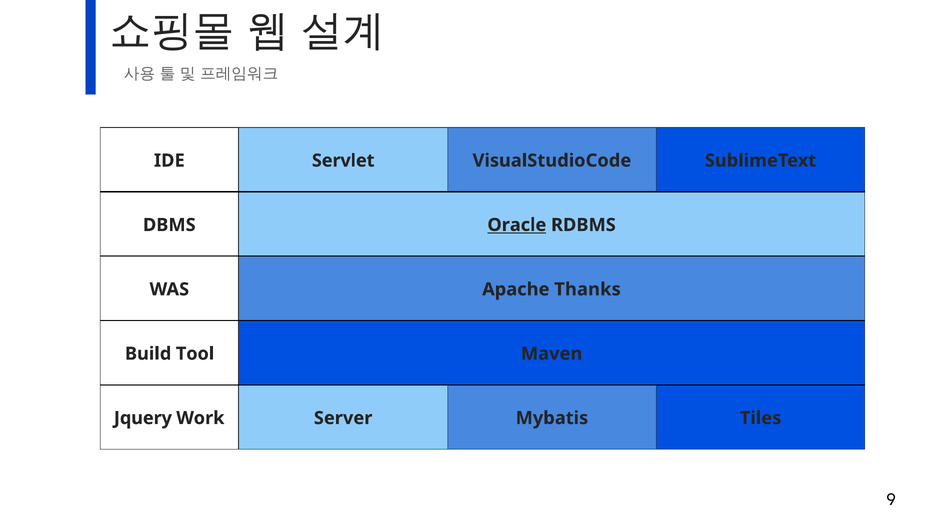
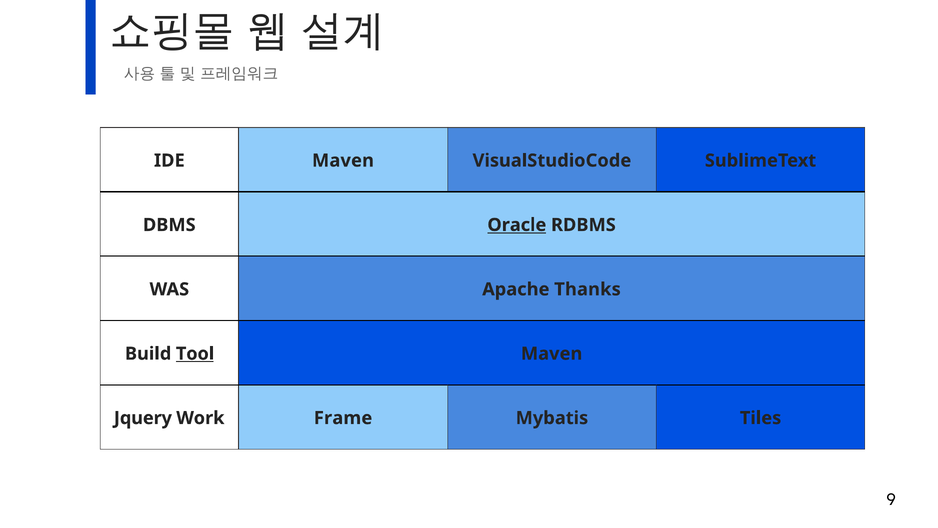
IDE Servlet: Servlet -> Maven (343, 160)
Tool underline: none -> present (195, 353)
Server: Server -> Frame (343, 418)
